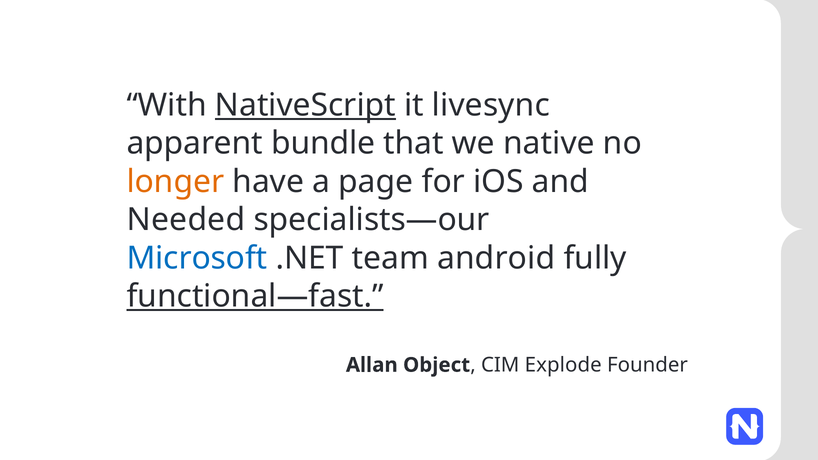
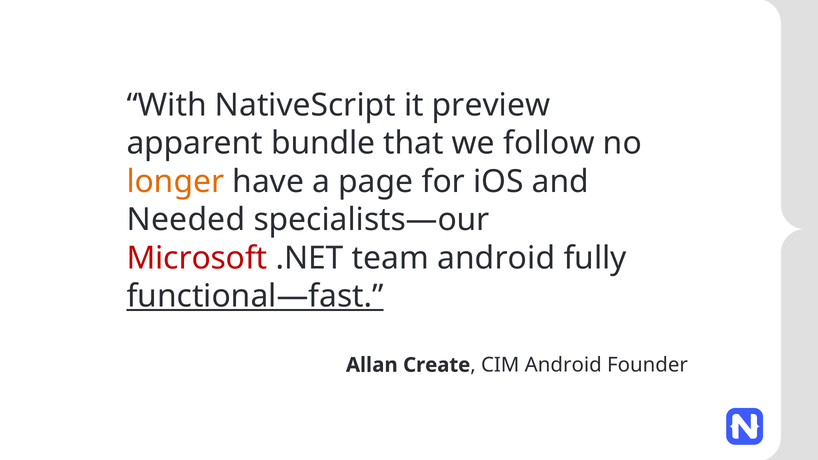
NativeScript underline: present -> none (305, 105)
livesync: livesync -> preview (491, 105)
native: native -> follow (549, 143)
Microsoft colour: blue -> red (197, 258)
Object: Object -> Create (437, 365)
CIM Explode: Explode -> Android (563, 365)
